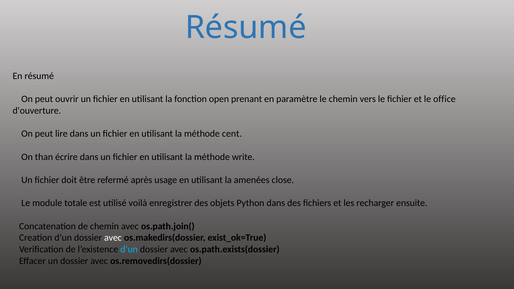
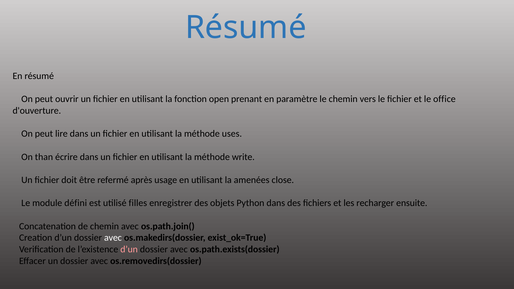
cent: cent -> uses (232, 134)
totale: totale -> défini (76, 203)
voilà: voilà -> filles (138, 203)
d’un colour: light blue -> pink (129, 249)
